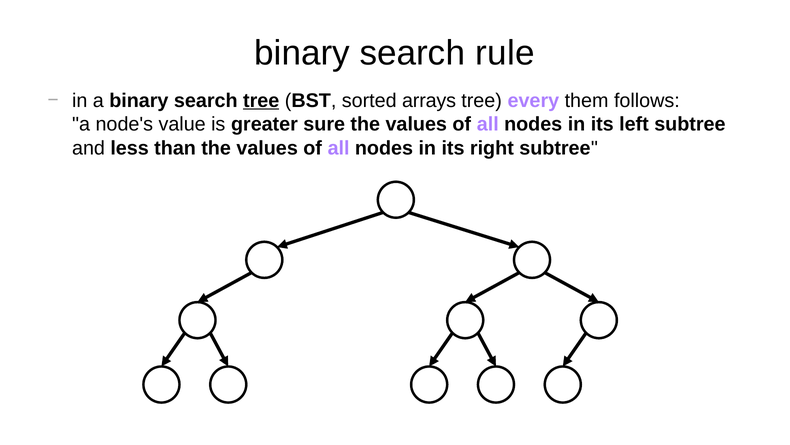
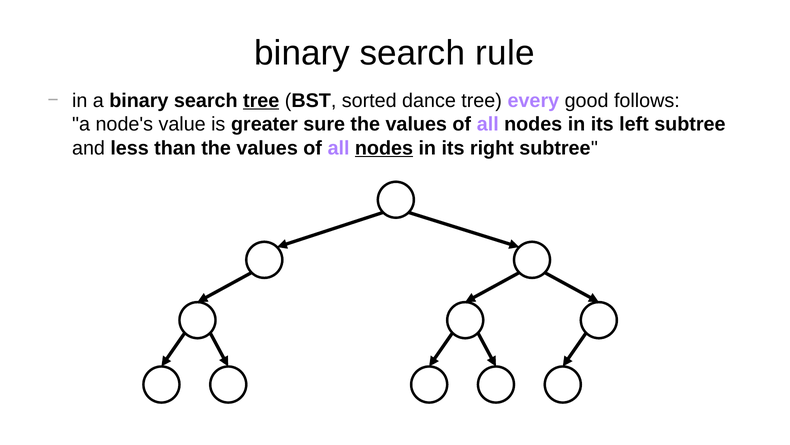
arrays: arrays -> dance (429, 100)
them: them -> good (587, 100)
nodes underline: none -> present (384, 148)
